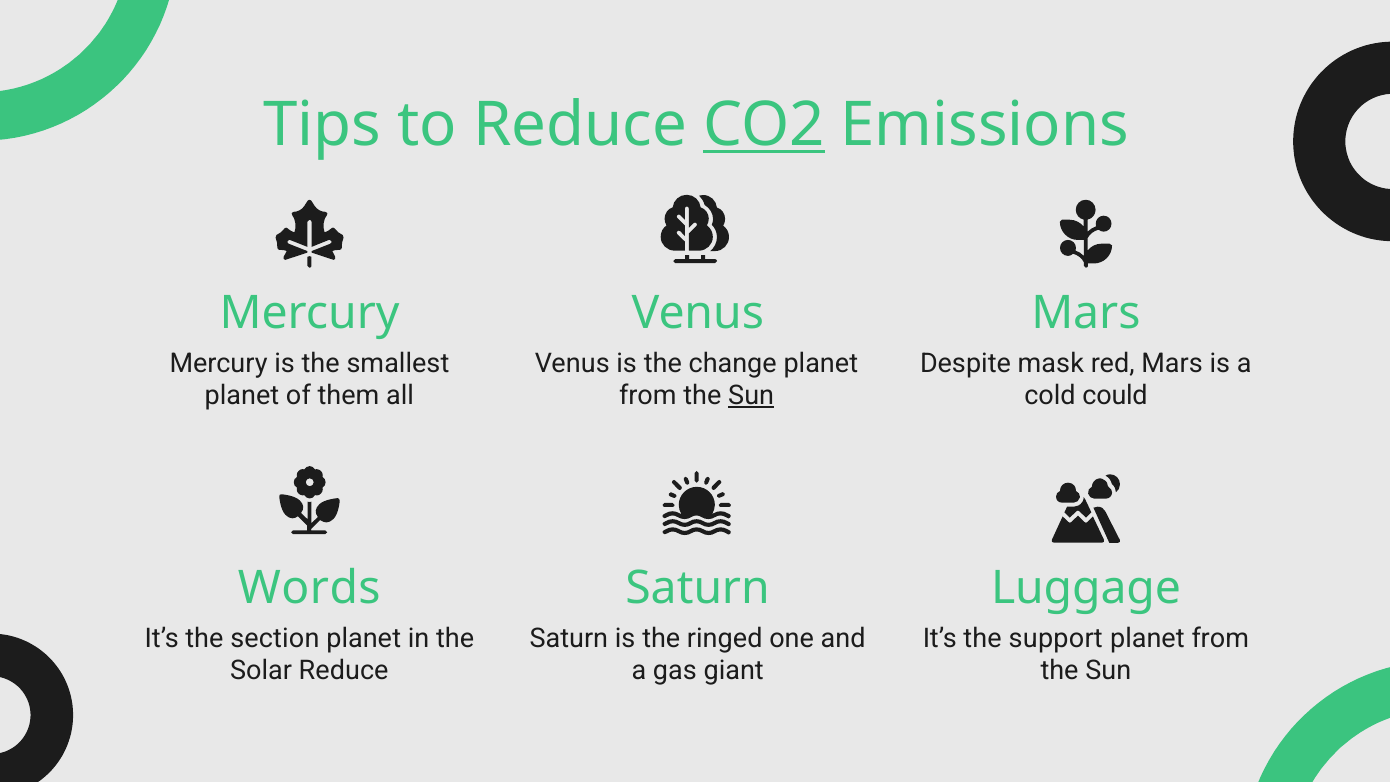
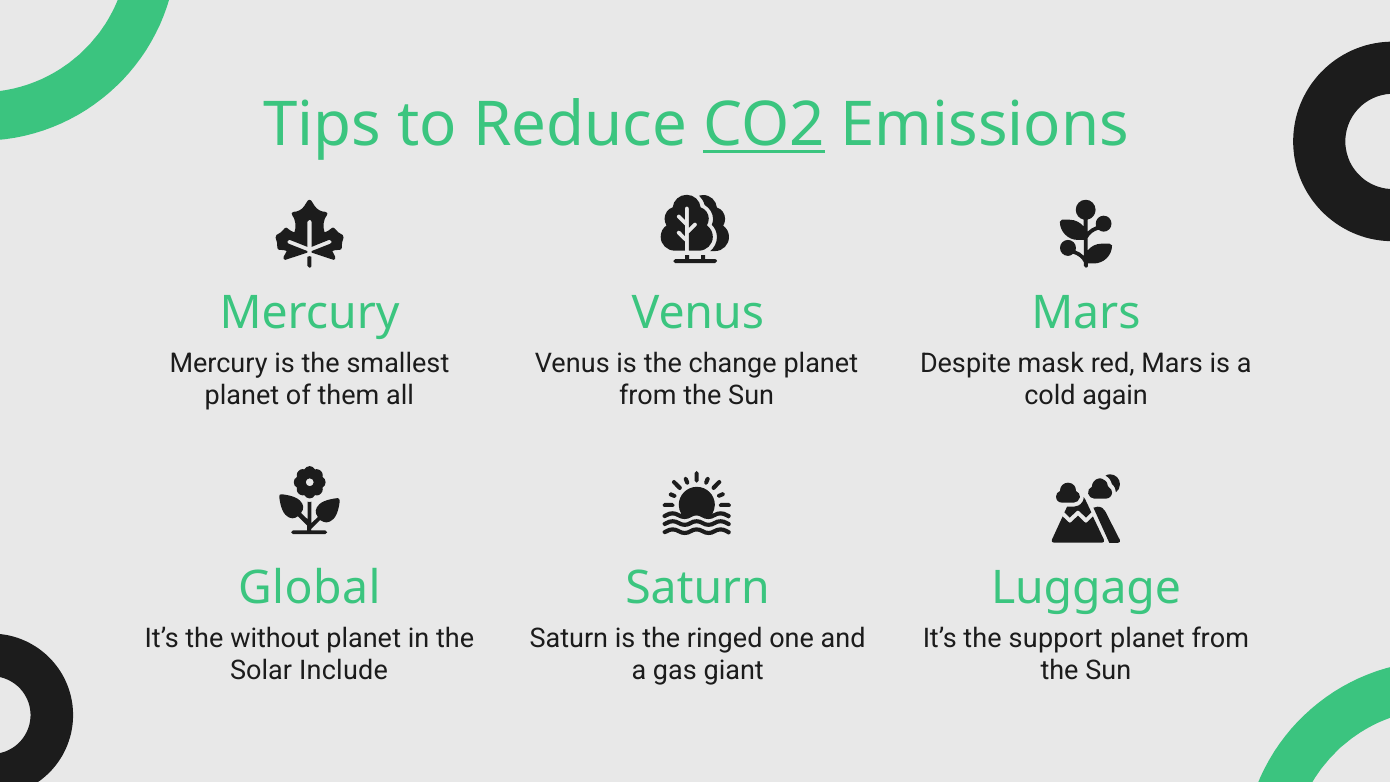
Sun underline: present -> none (751, 396)
could: could -> again (1115, 396)
Words: Words -> Global (309, 588)
section: section -> without (275, 638)
Solar Reduce: Reduce -> Include (344, 671)
